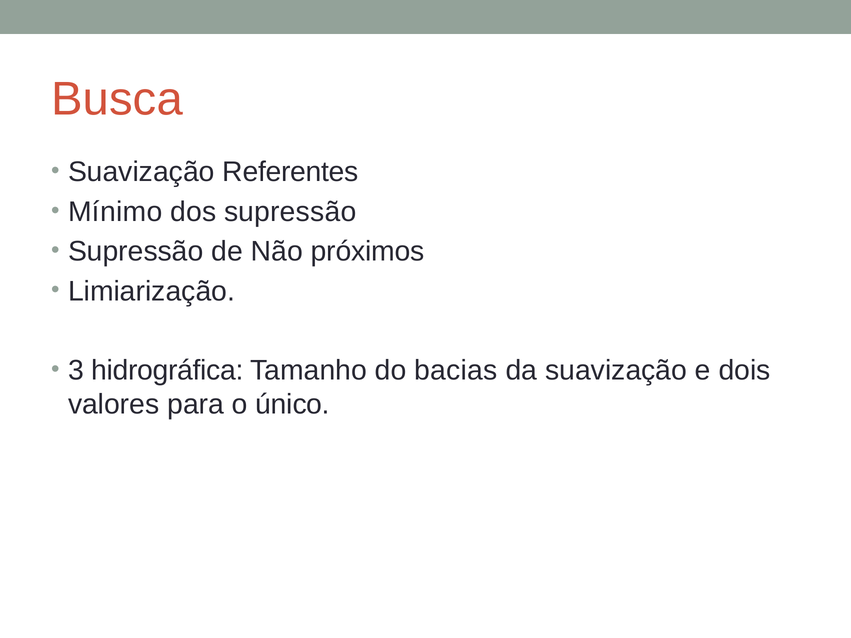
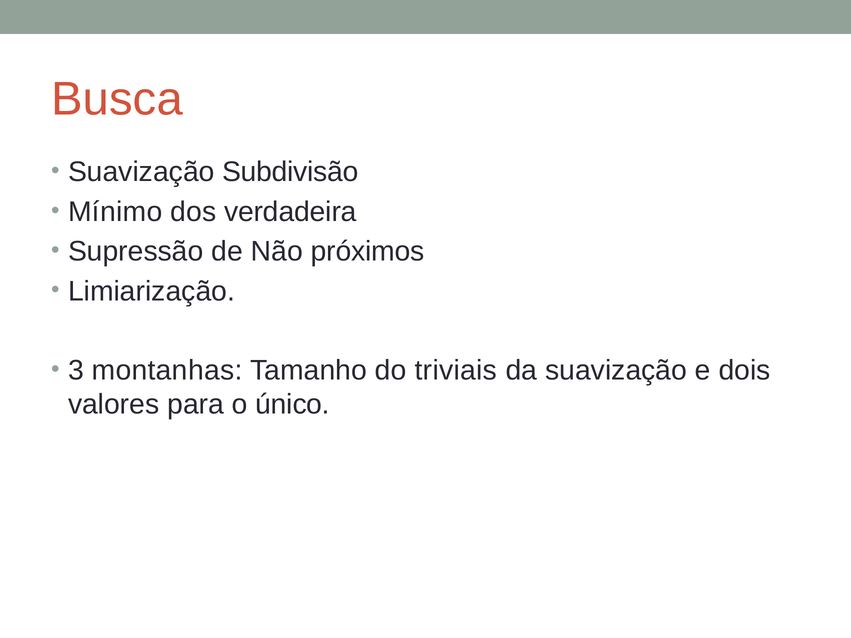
Referentes: Referentes -> Subdivisão (290, 172)
dos supressão: supressão -> verdadeira (290, 212)
hidrográfica: hidrográfica -> montanhas (167, 371)
bacias: bacias -> triviais (456, 371)
